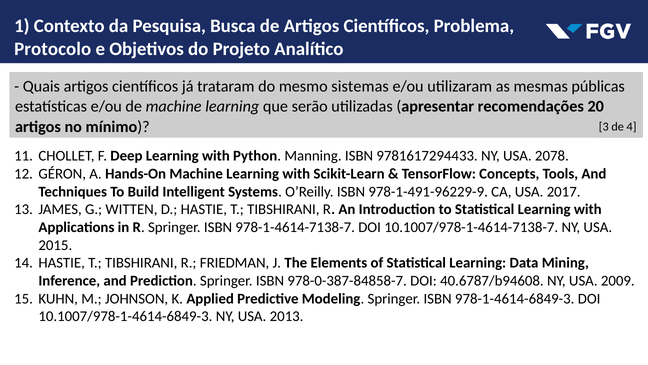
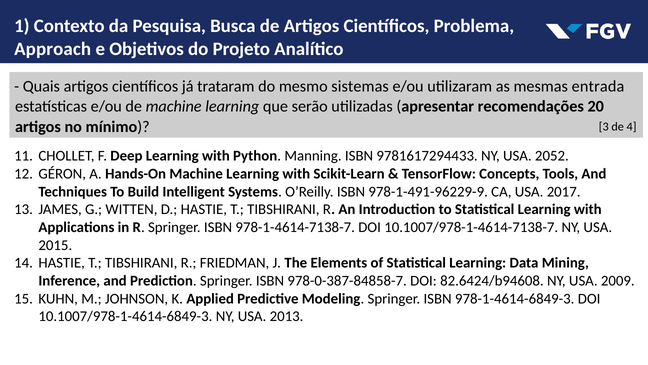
Protocolo: Protocolo -> Approach (53, 49)
públicas: públicas -> entrada (598, 86)
2078: 2078 -> 2052 (552, 156)
40.6787/b94608: 40.6787/b94608 -> 82.6424/b94608 (492, 280)
